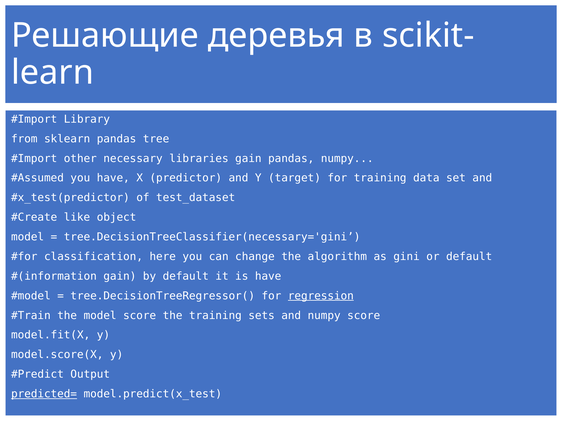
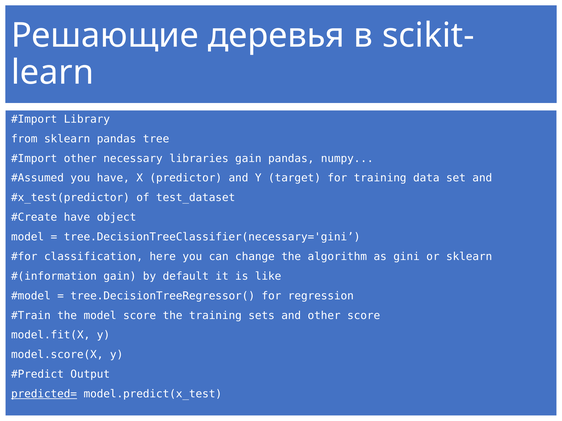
like: like -> have (77, 218)
or default: default -> sklearn (469, 257)
is have: have -> like (268, 276)
regression underline: present -> none (321, 296)
and numpy: numpy -> other (324, 316)
